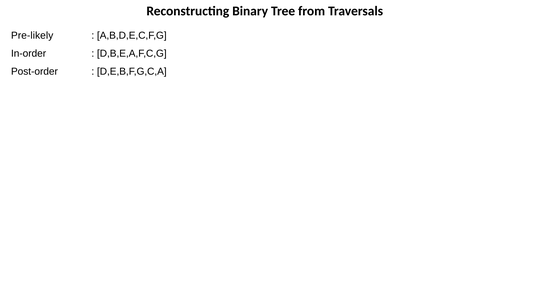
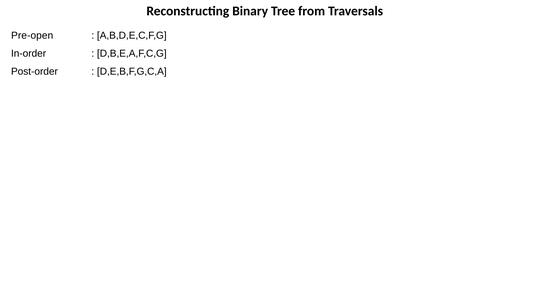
Pre-likely: Pre-likely -> Pre-open (32, 35)
